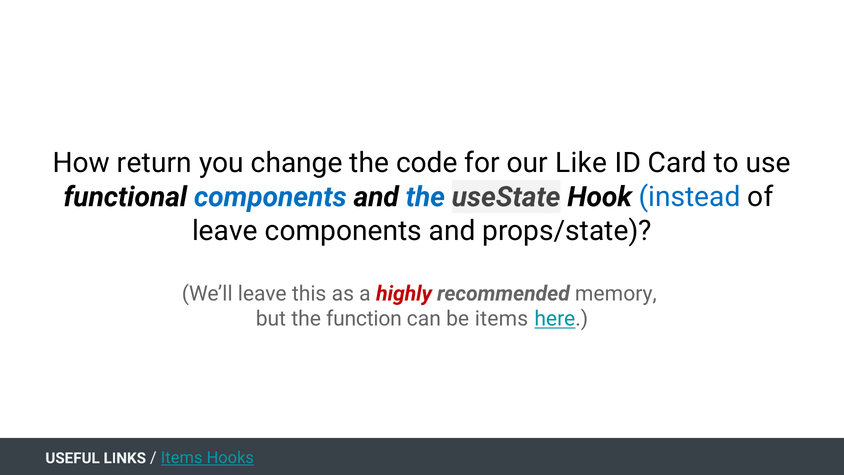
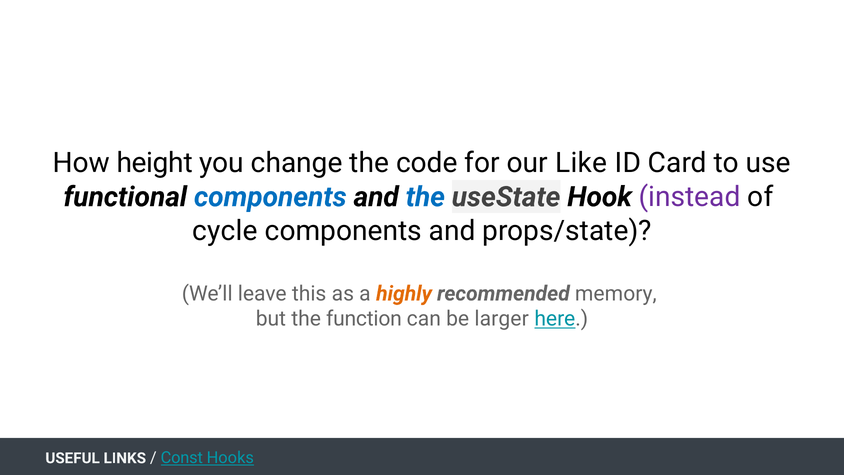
return: return -> height (155, 163)
instead colour: blue -> purple (690, 197)
leave: leave -> cycle (225, 231)
highly colour: red -> orange (404, 293)
be items: items -> larger (502, 319)
Items: Items -> Const (182, 458)
